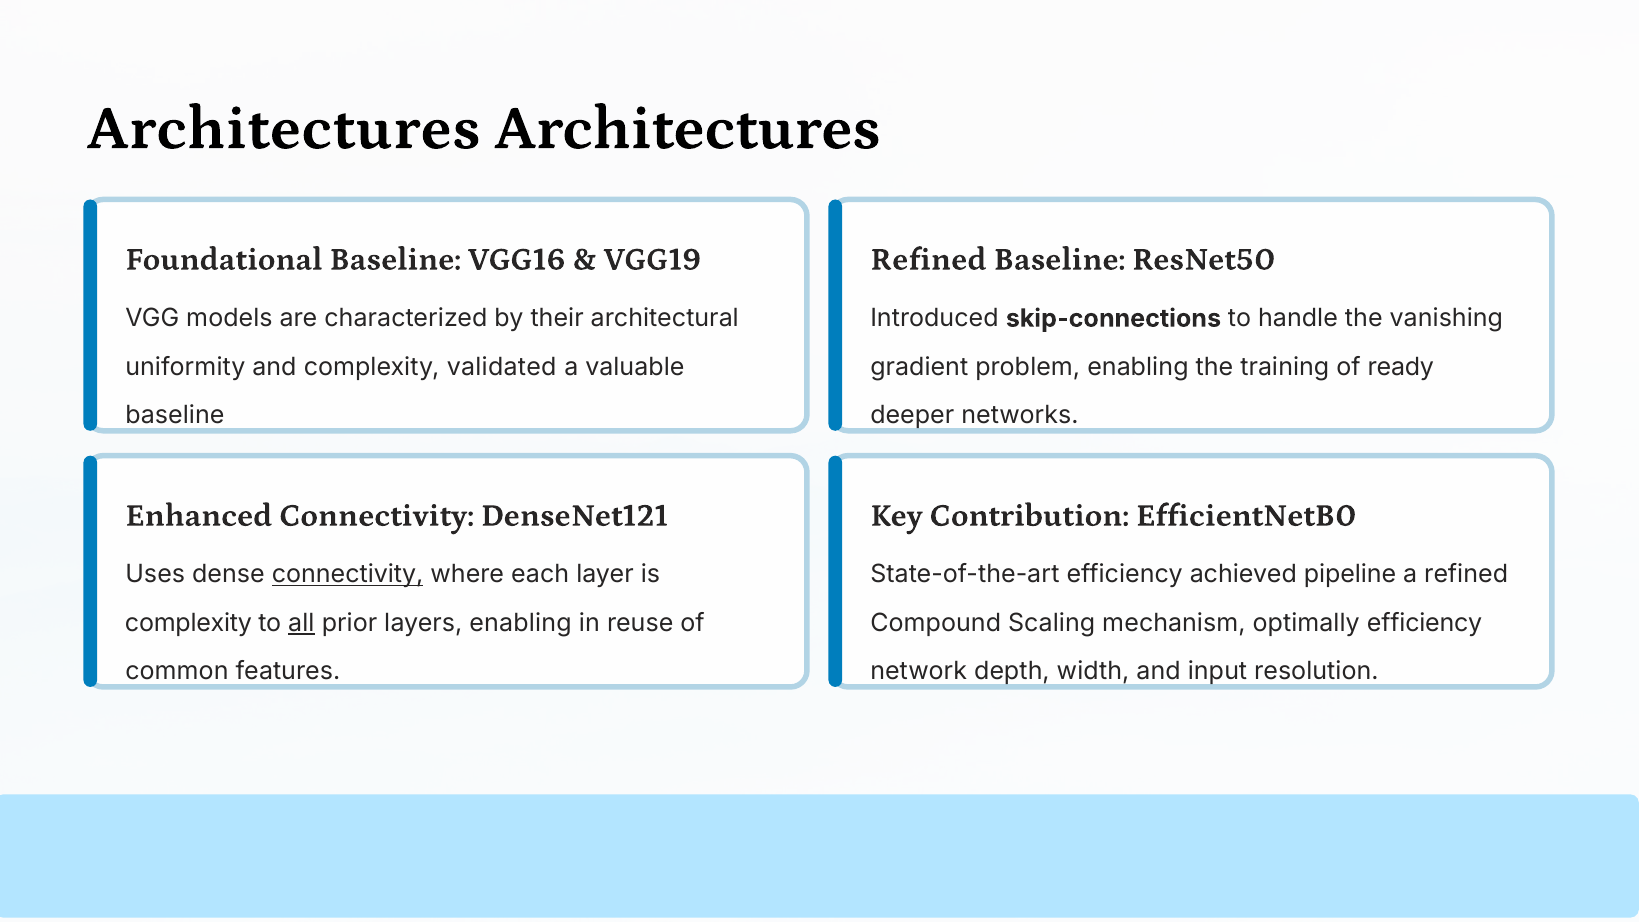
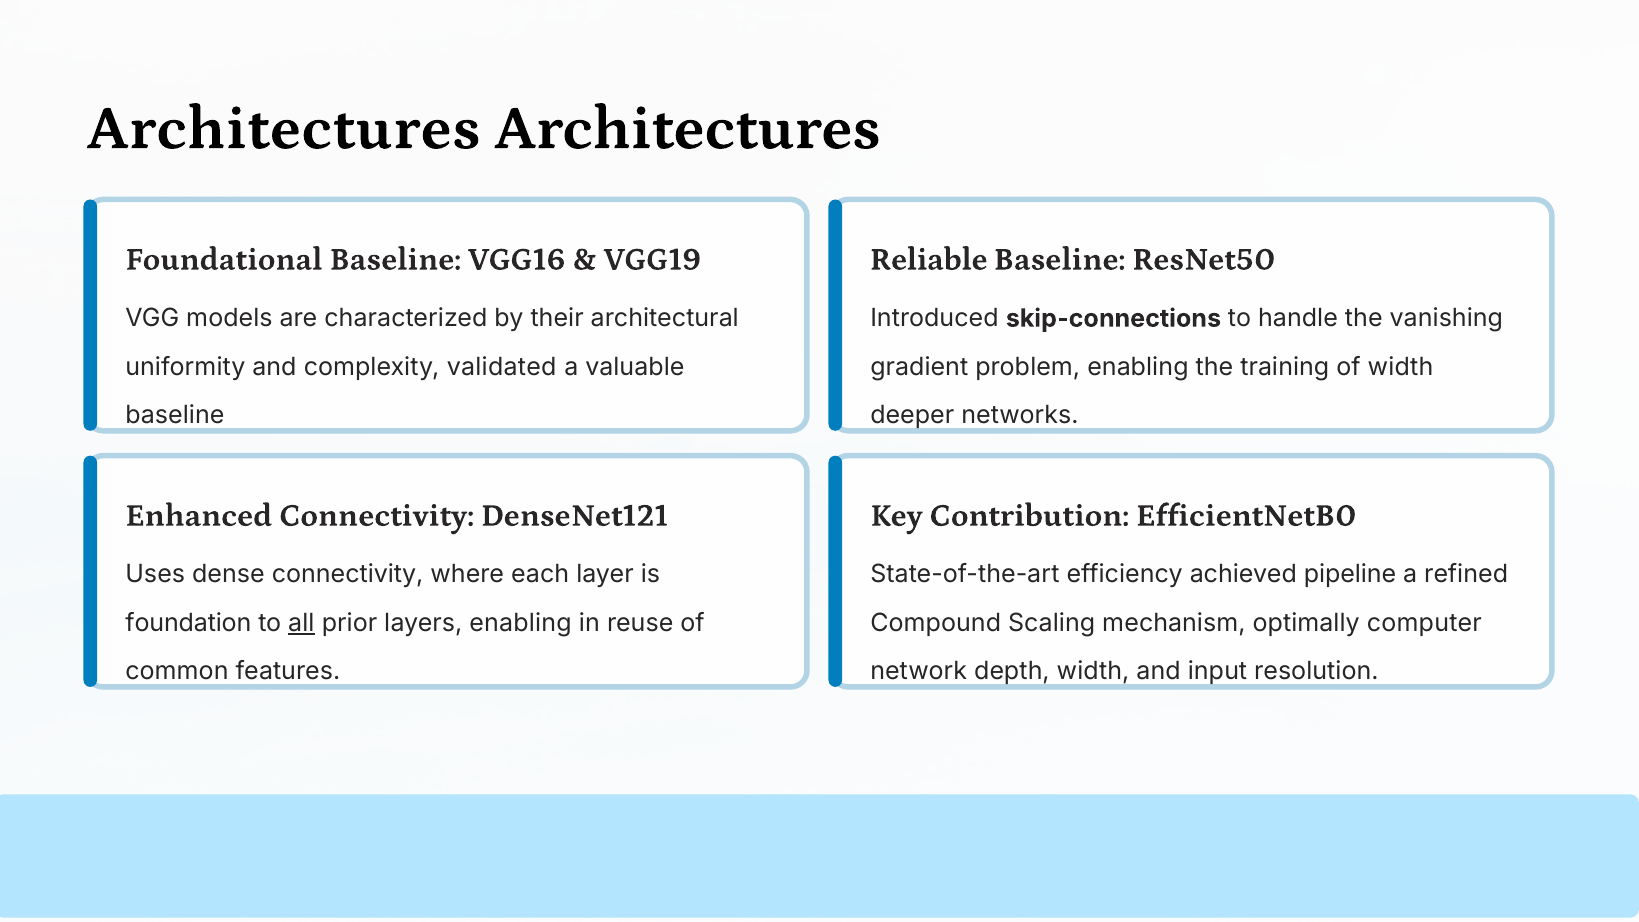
Refined: Refined -> Reliable (929, 259)
of ready: ready -> width (1401, 367)
connectivity underline: present -> none (348, 575)
complexity: complexity -> foundation (188, 623)
optimally efficiency: efficiency -> computer (1424, 623)
